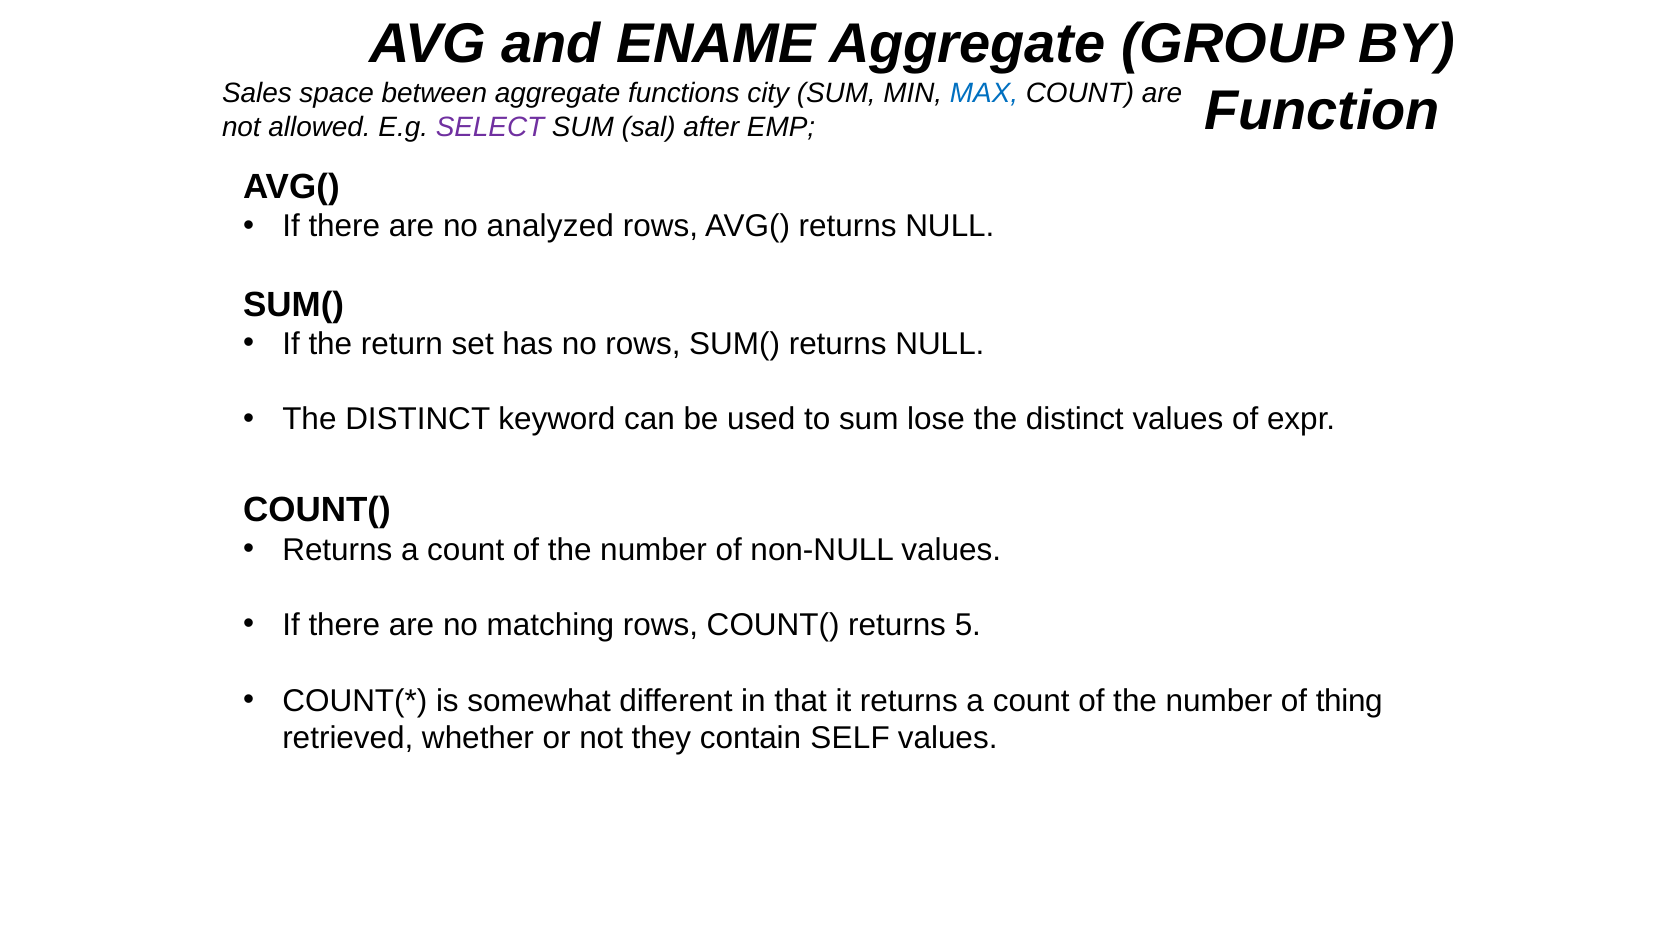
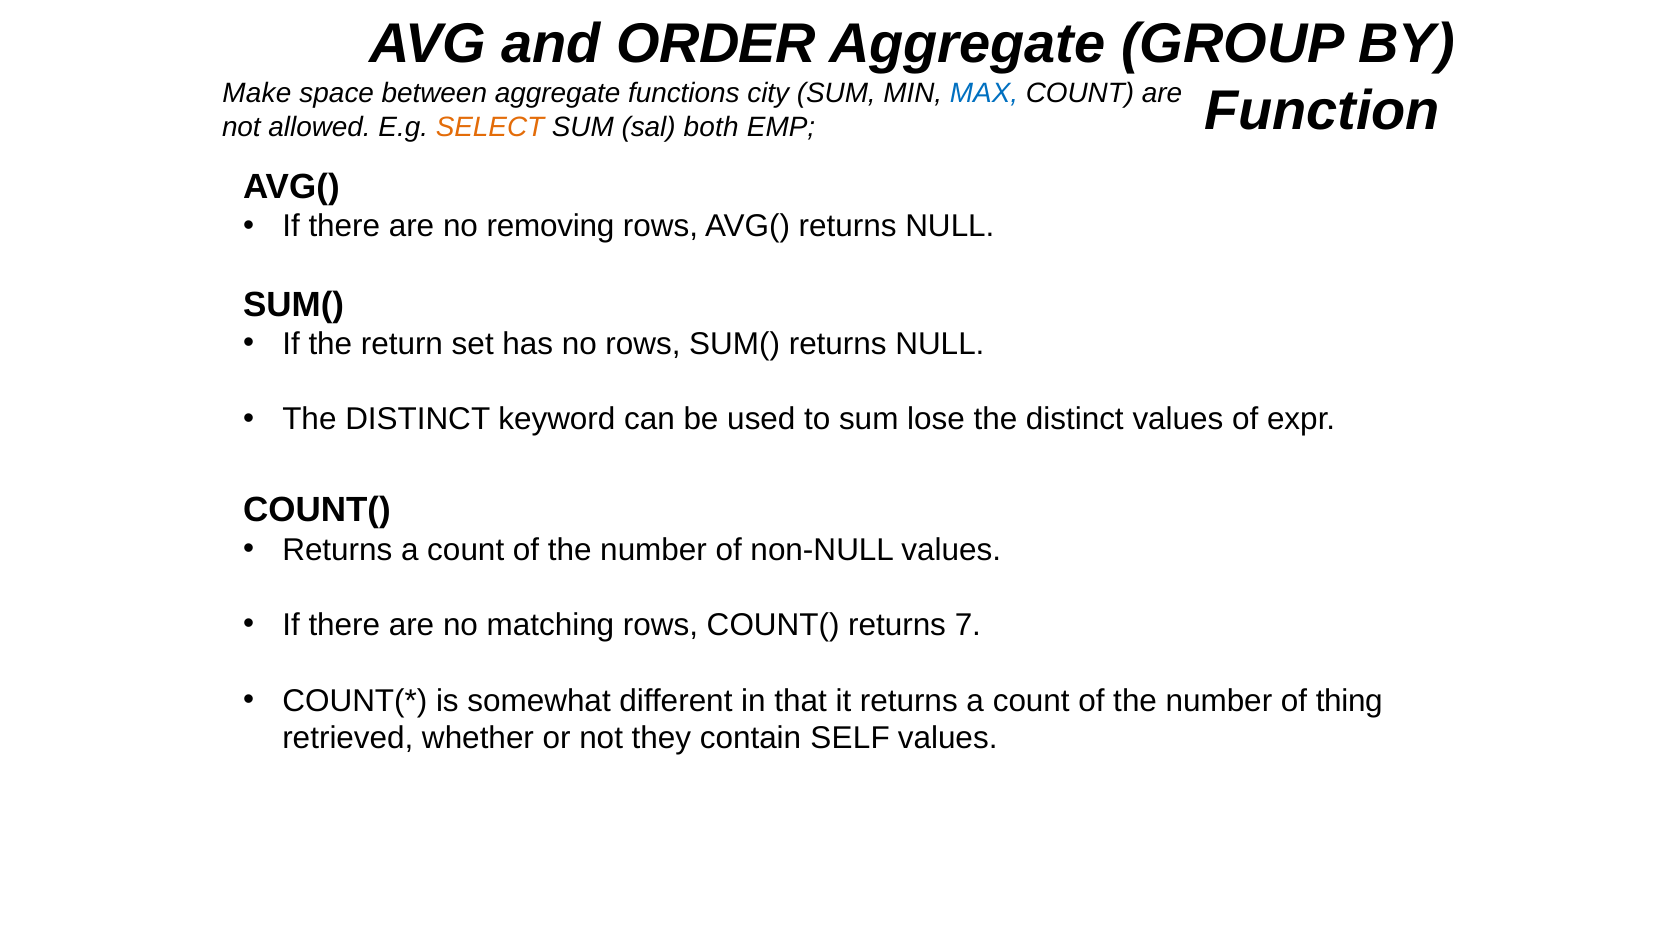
ENAME: ENAME -> ORDER (716, 44)
Sales: Sales -> Make (257, 94)
SELECT colour: purple -> orange (490, 127)
after: after -> both (711, 127)
analyzed: analyzed -> removing (551, 227)
5: 5 -> 7 (968, 625)
